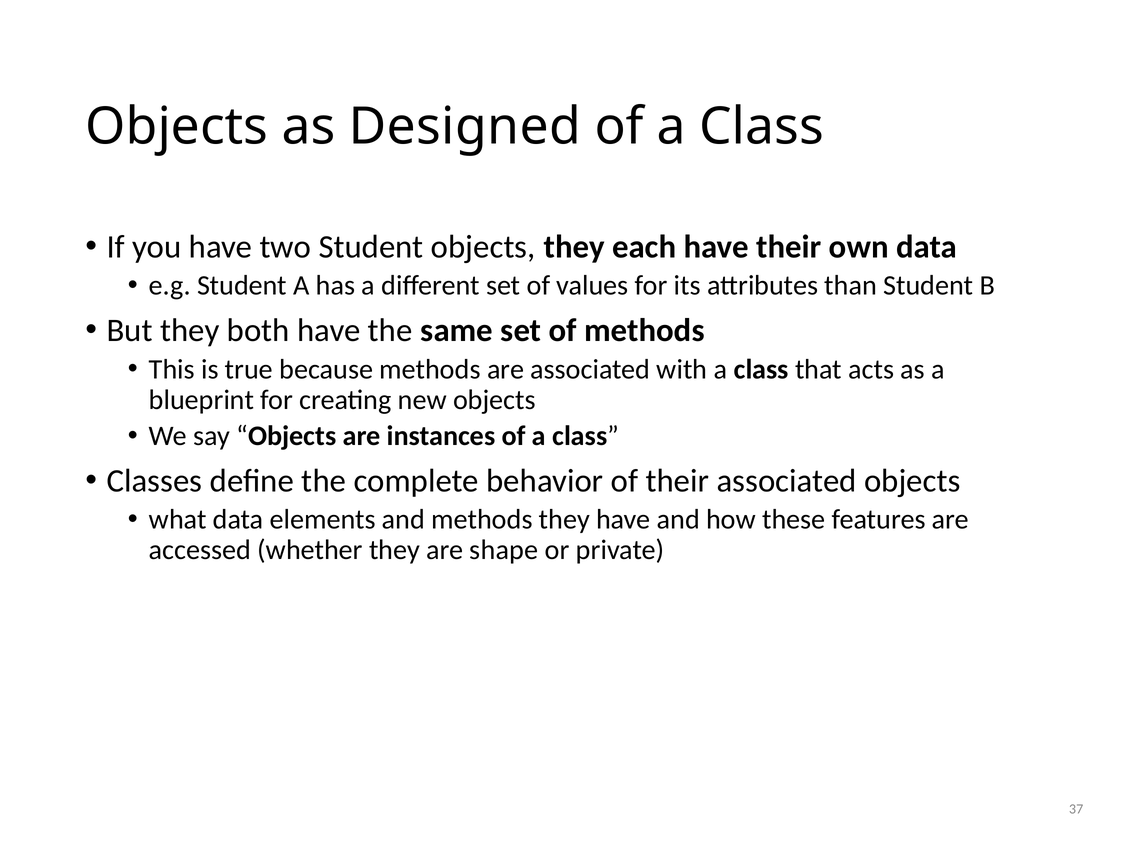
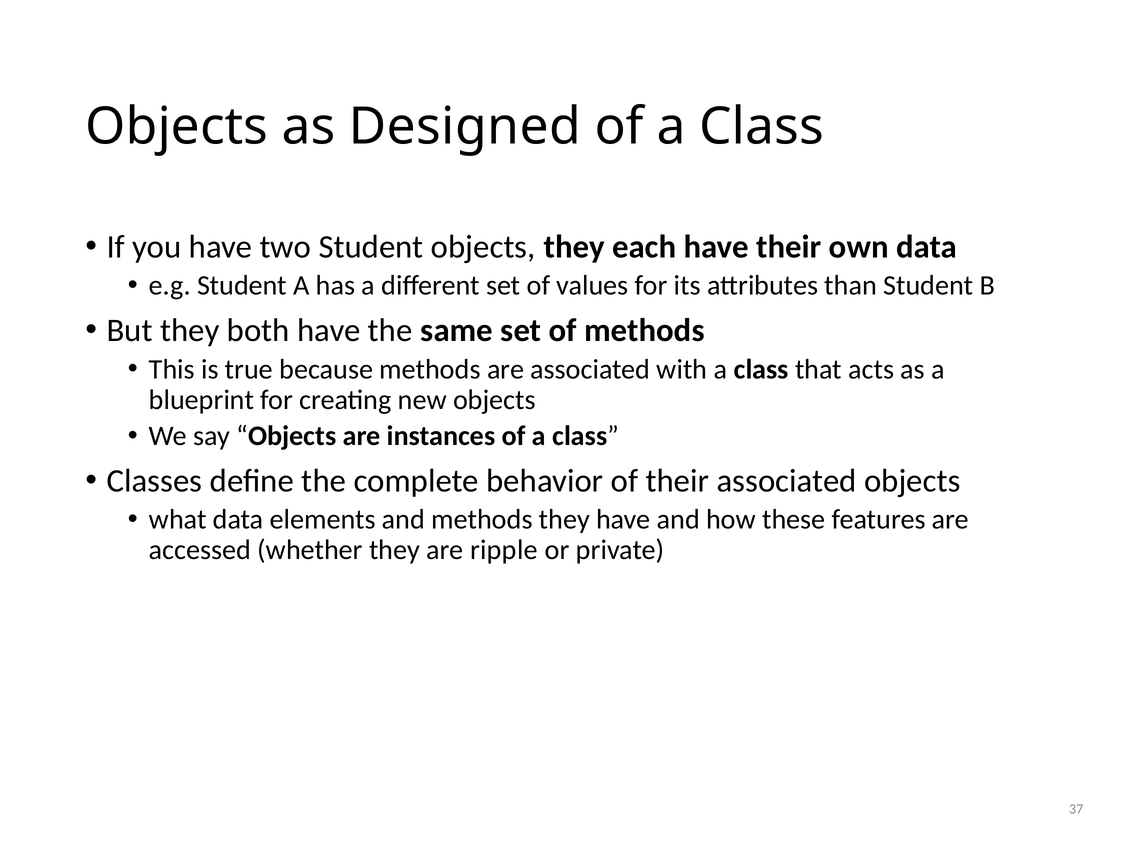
shape: shape -> ripple (504, 550)
